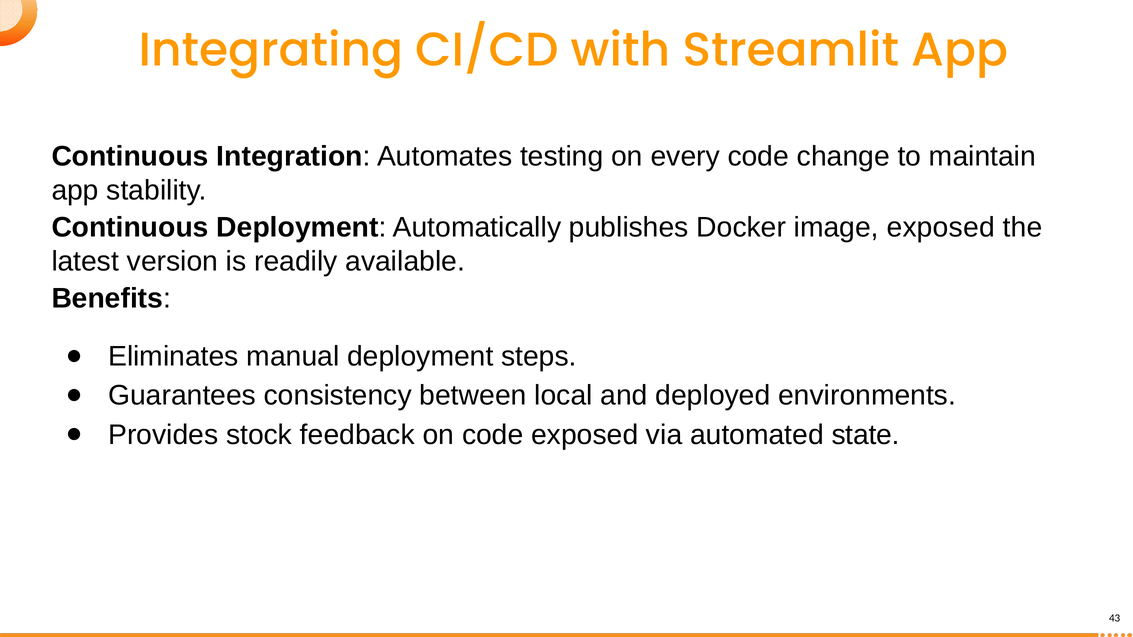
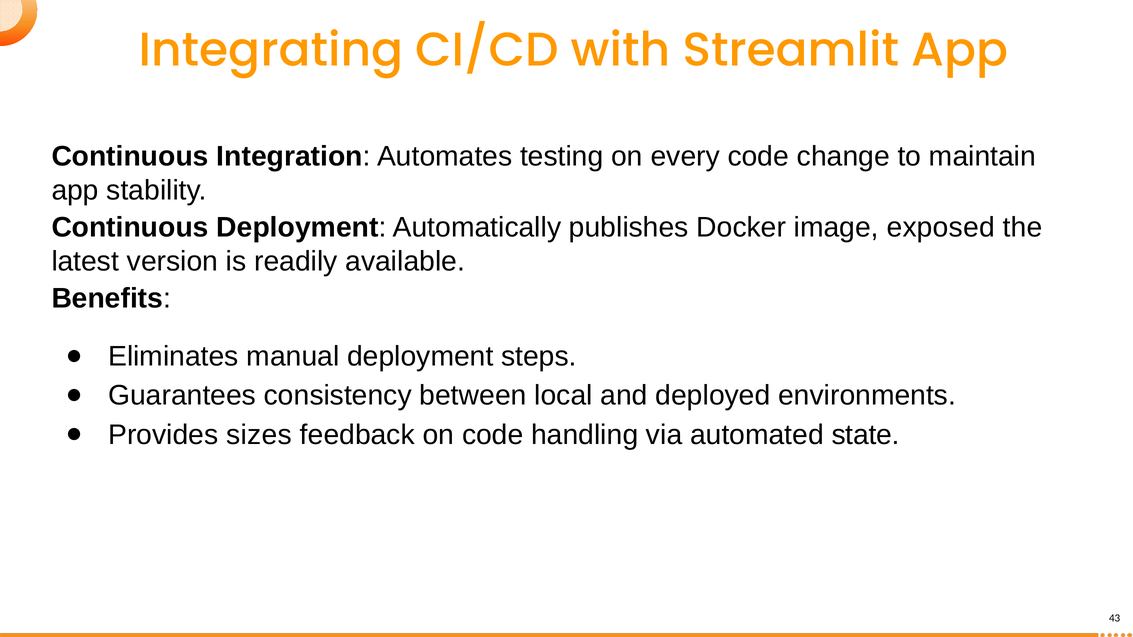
stock: stock -> sizes (259, 435)
code exposed: exposed -> handling (585, 435)
